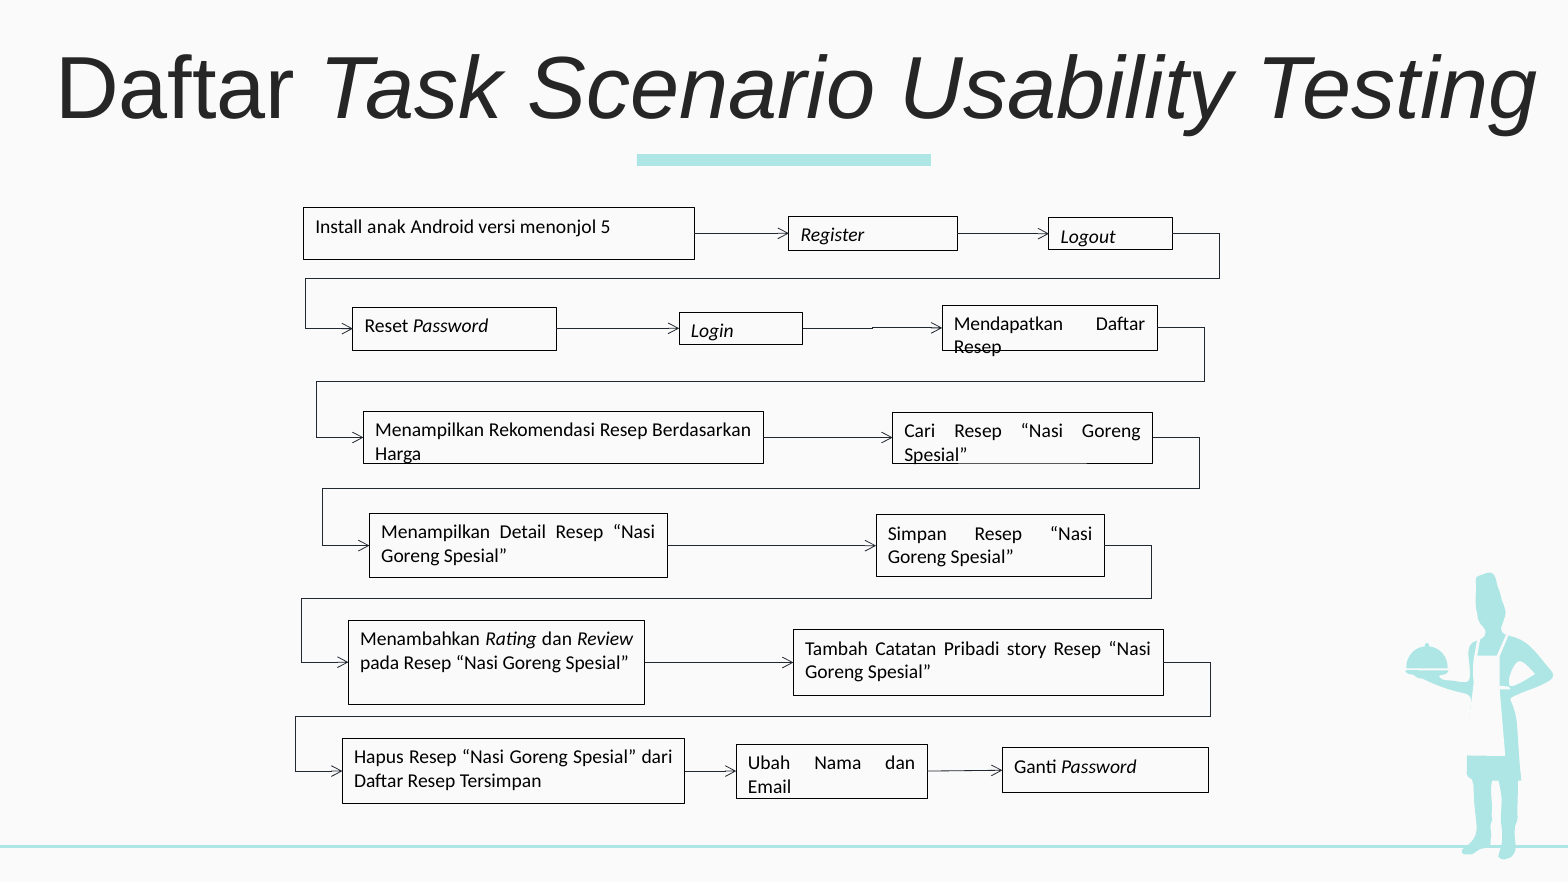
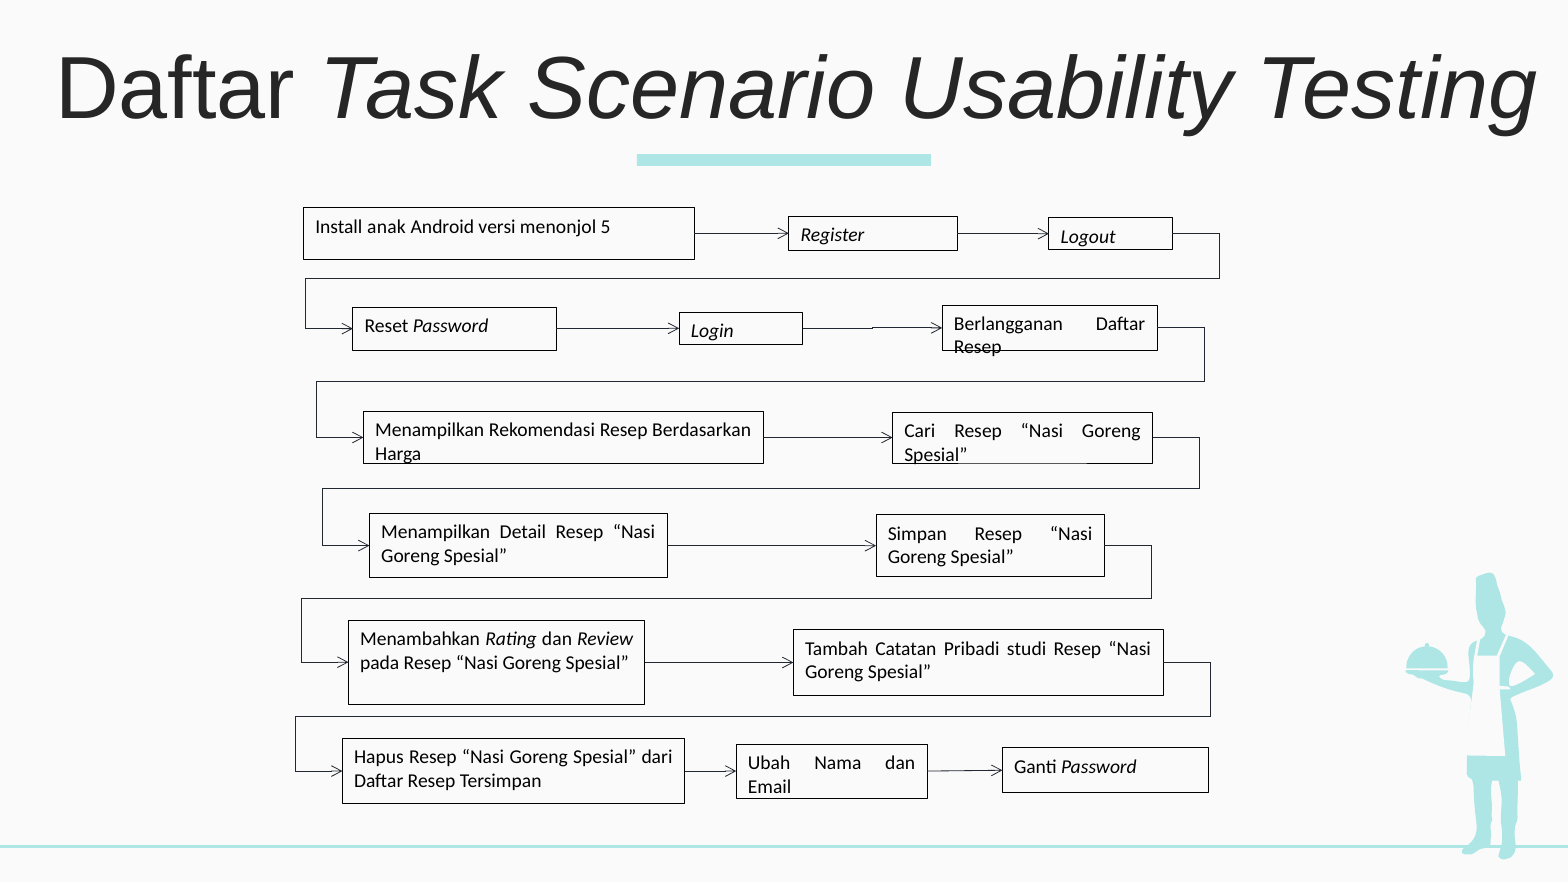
Mendapatkan: Mendapatkan -> Berlangganan (1008, 324)
story: story -> studi (1027, 649)
